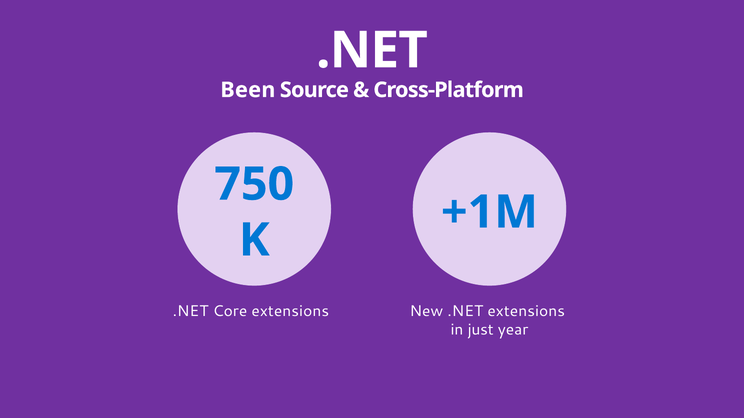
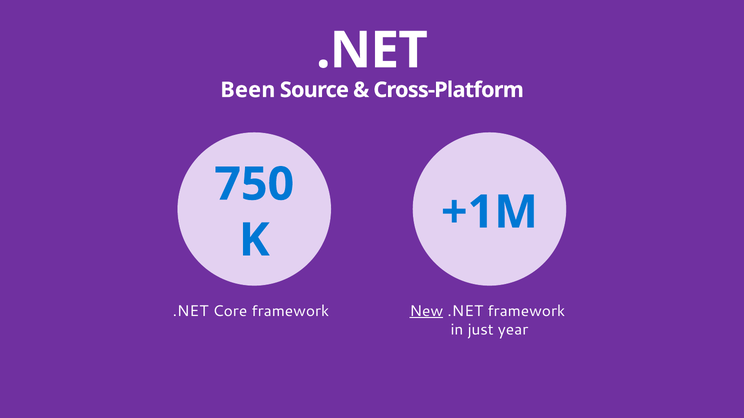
Core extensions: extensions -> framework (290, 311)
New underline: none -> present (426, 311)
.NET extensions: extensions -> framework (526, 311)
